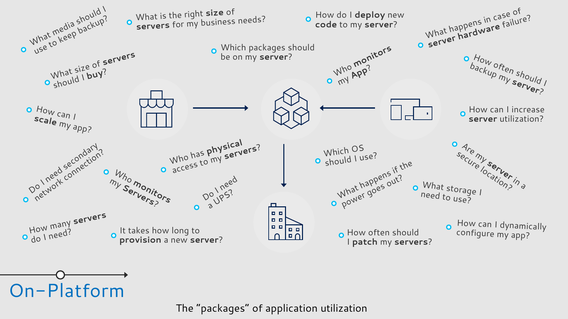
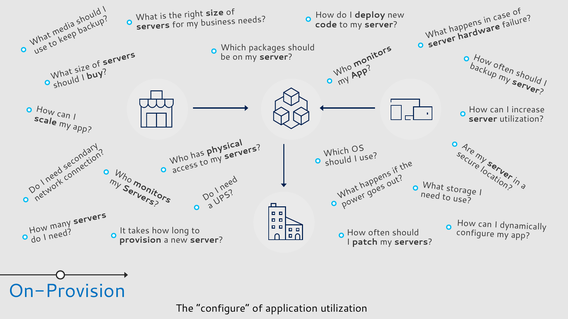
On-Platform: On-Platform -> On-Provision (67, 291)
The packages: packages -> configure (223, 309)
